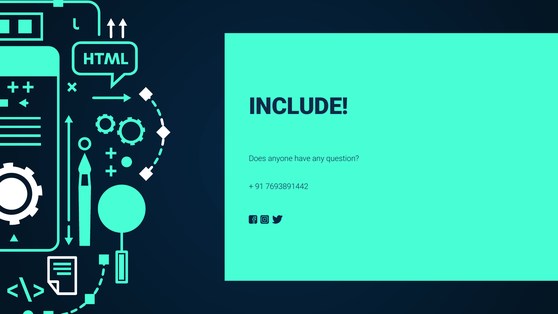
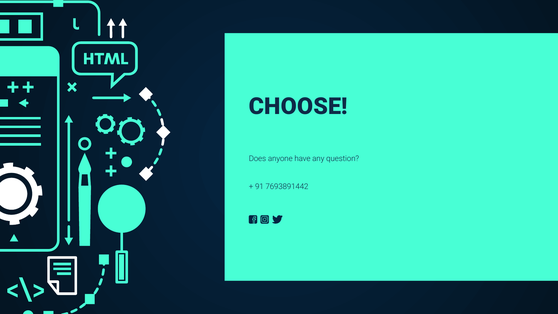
INCLUDE: INCLUDE -> CHOOSE (298, 106)
